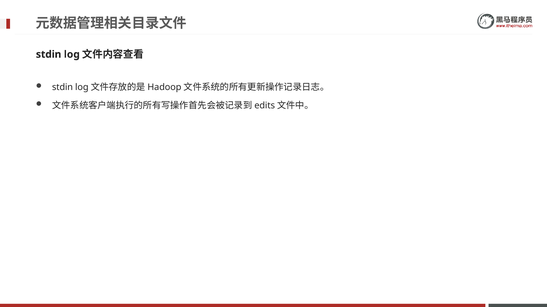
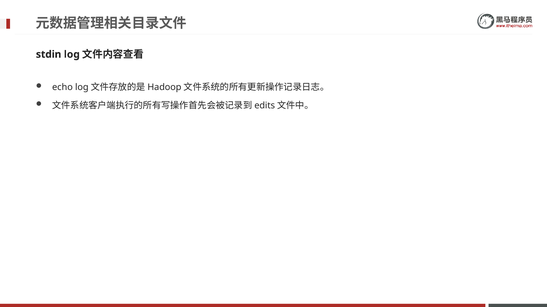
stdin: stdin -> echo (62, 87)
